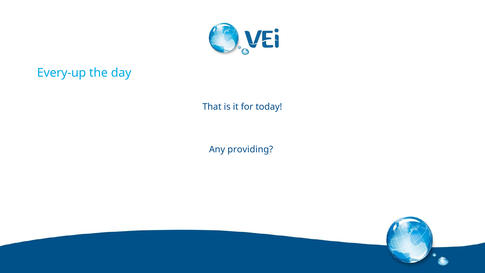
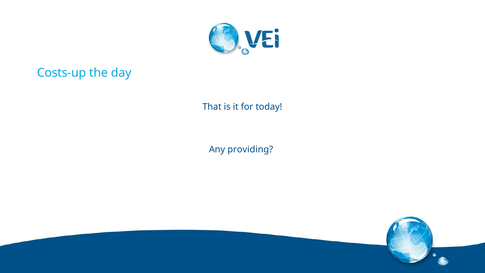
Every-up: Every-up -> Costs-up (62, 73)
